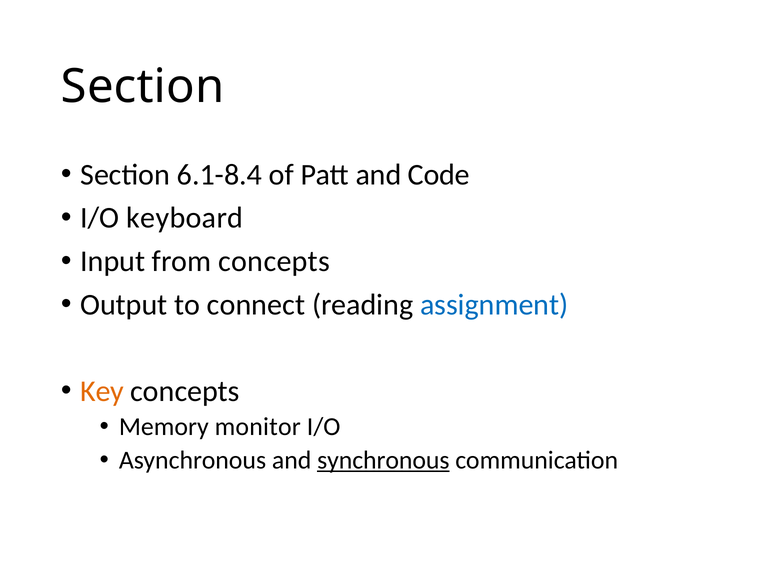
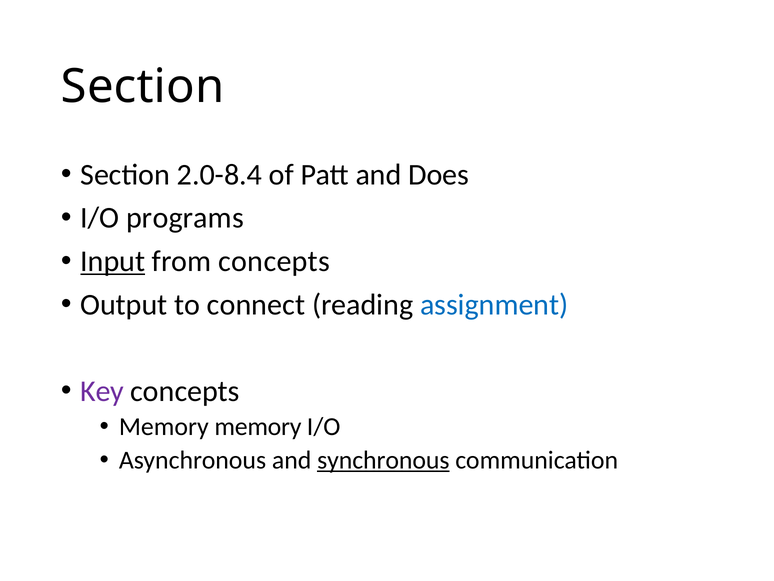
6.1-8.4: 6.1-8.4 -> 2.0-8.4 (219, 174)
Code: Code -> Does (439, 174)
keyboard: keyboard -> programs (185, 218)
Input underline: none -> present (113, 261)
Key colour: orange -> purple (102, 391)
Memory monitor: monitor -> memory (258, 426)
